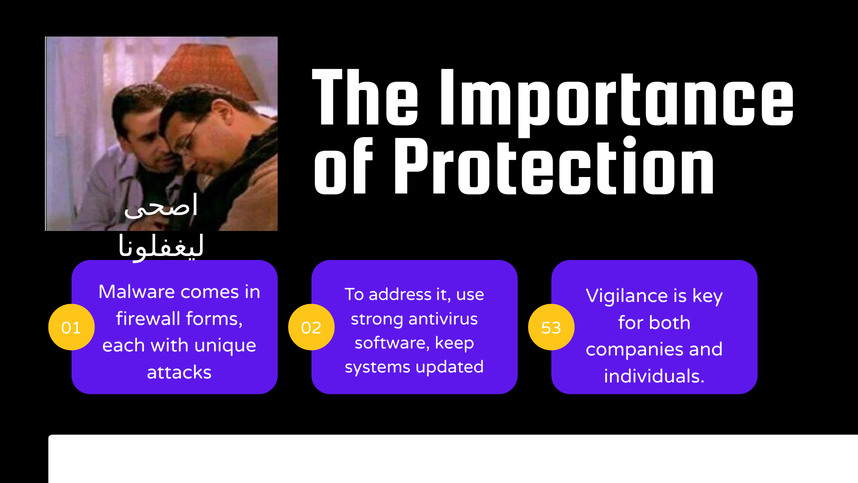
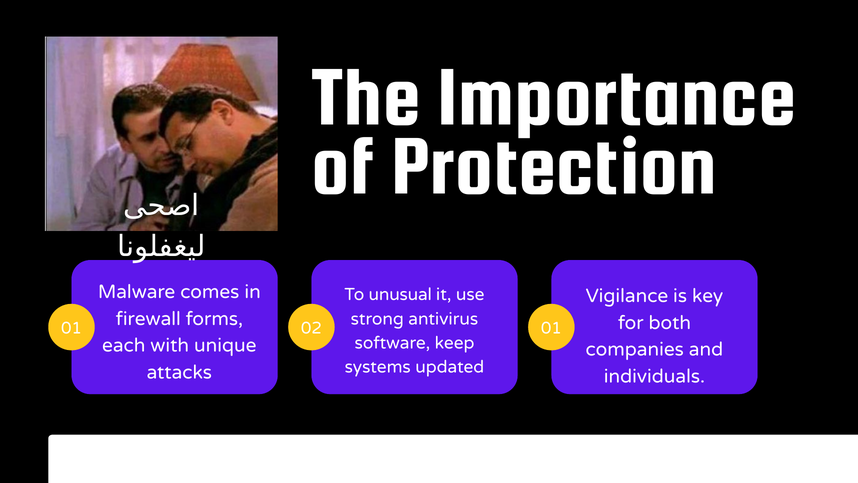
address: address -> unusual (400, 294)
02 53: 53 -> 01 (551, 328)
